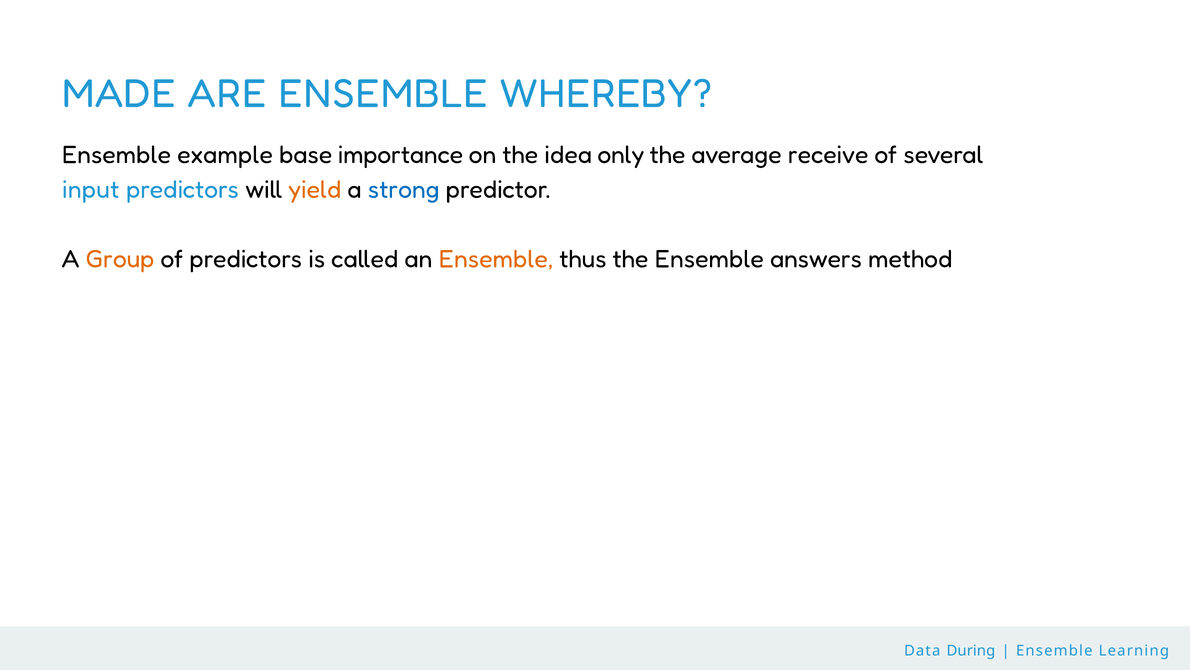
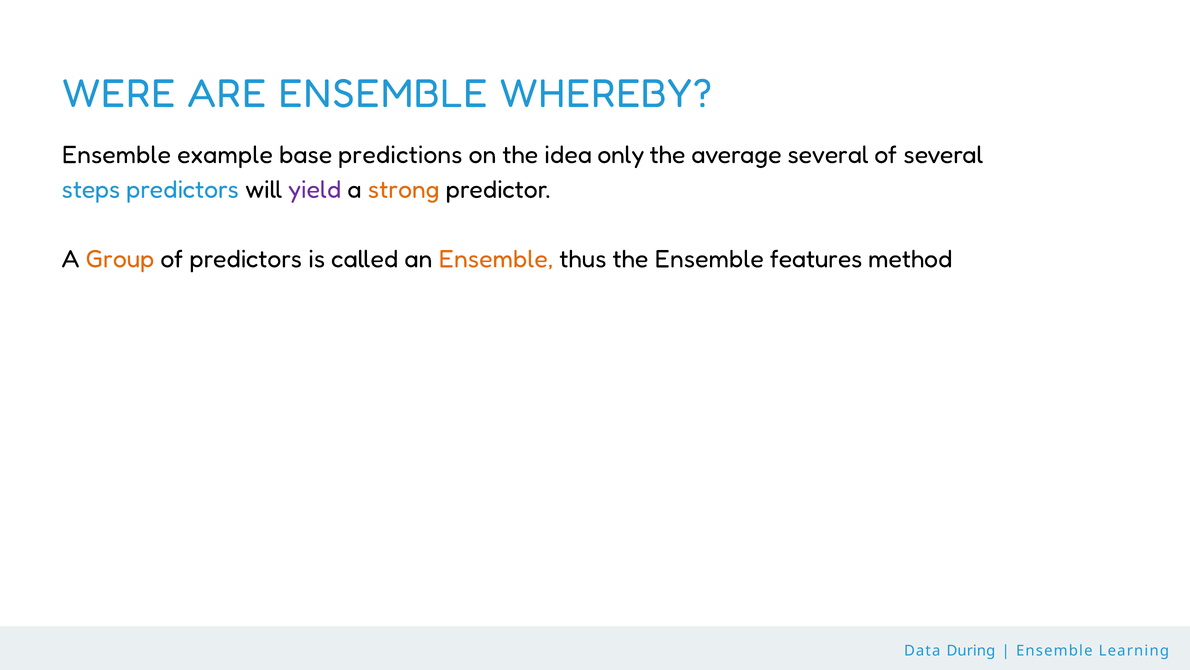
MADE: MADE -> WERE (119, 93)
importance: importance -> predictions (400, 155)
average receive: receive -> several (828, 155)
input: input -> steps (91, 189)
yield colour: orange -> purple (315, 189)
strong colour: blue -> orange (404, 189)
answers: answers -> features (816, 259)
